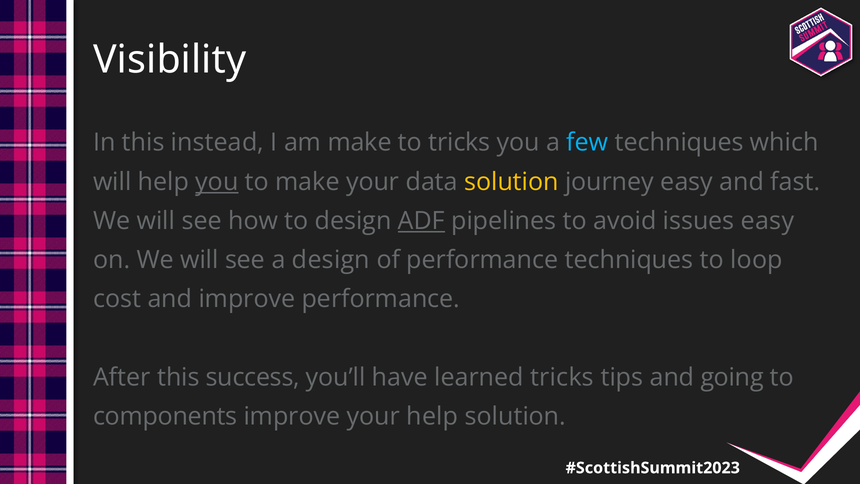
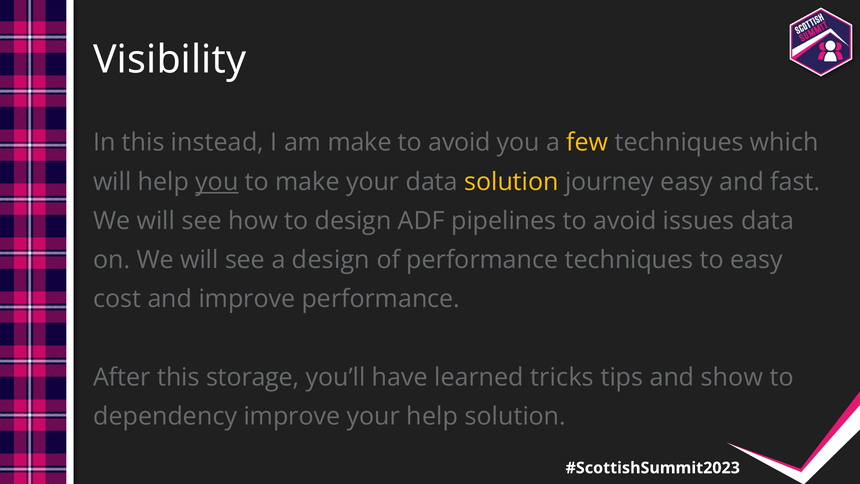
tricks: tricks -> avoid (459, 143)
few colour: light blue -> yellow (587, 143)
ADF underline: present -> none (421, 221)
issues easy: easy -> data (768, 221)
to loop: loop -> easy (757, 260)
success: success -> storage (253, 377)
going: going -> show (732, 377)
components: components -> dependency (165, 416)
